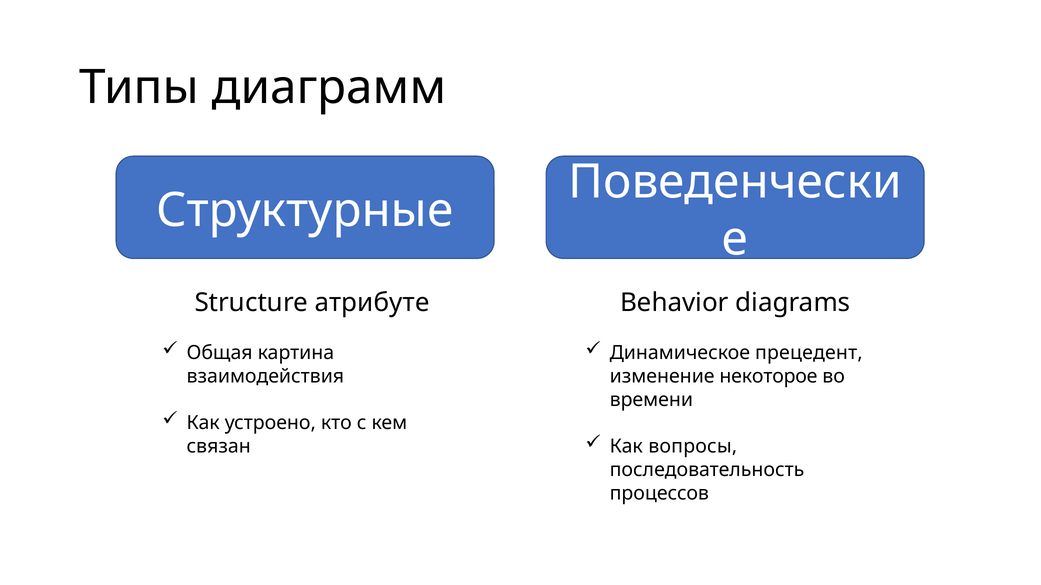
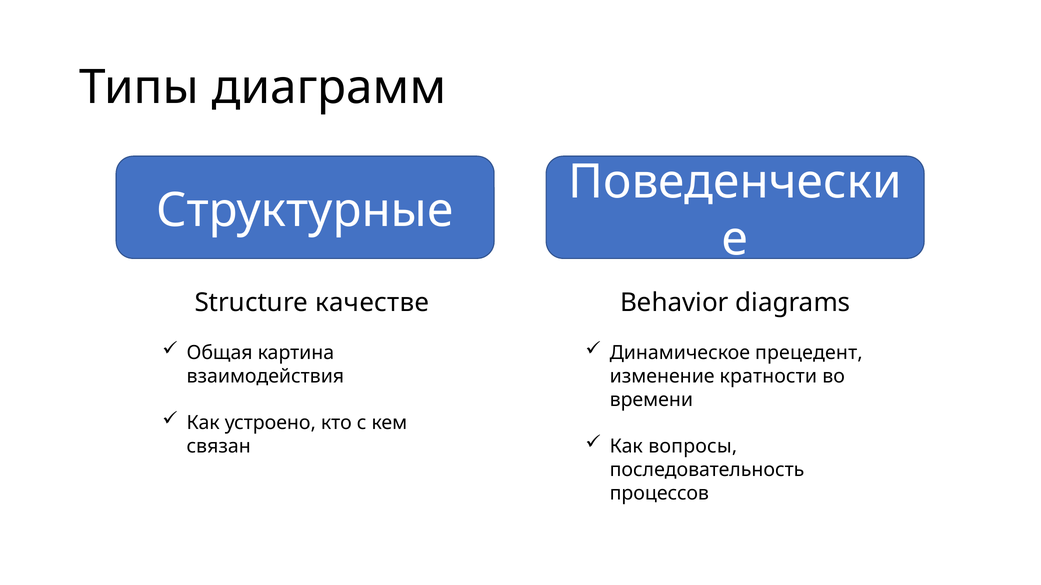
атрибуте: атрибуте -> качестве (372, 303)
некоторое: некоторое -> кратности (768, 377)
